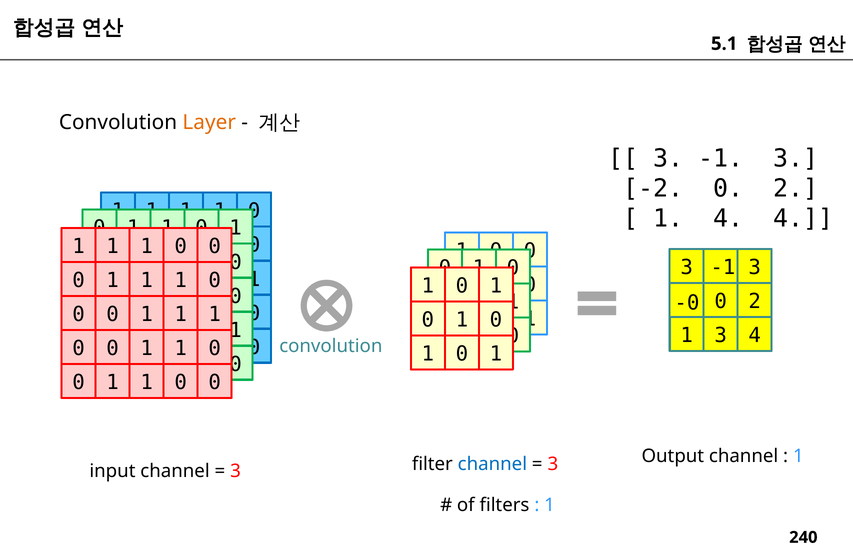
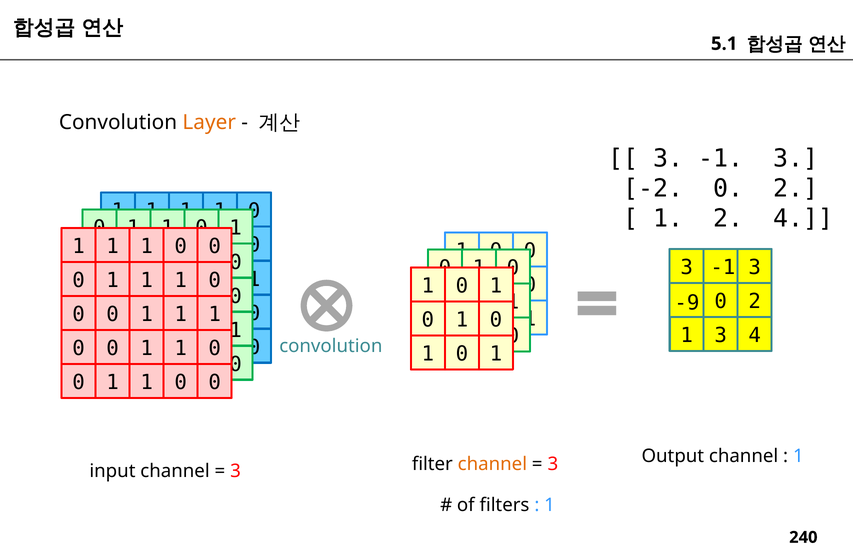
1 4: 4 -> 2 (728, 218)
-0: -0 -> -9 (687, 303)
channel colour: blue -> orange (492, 464)
